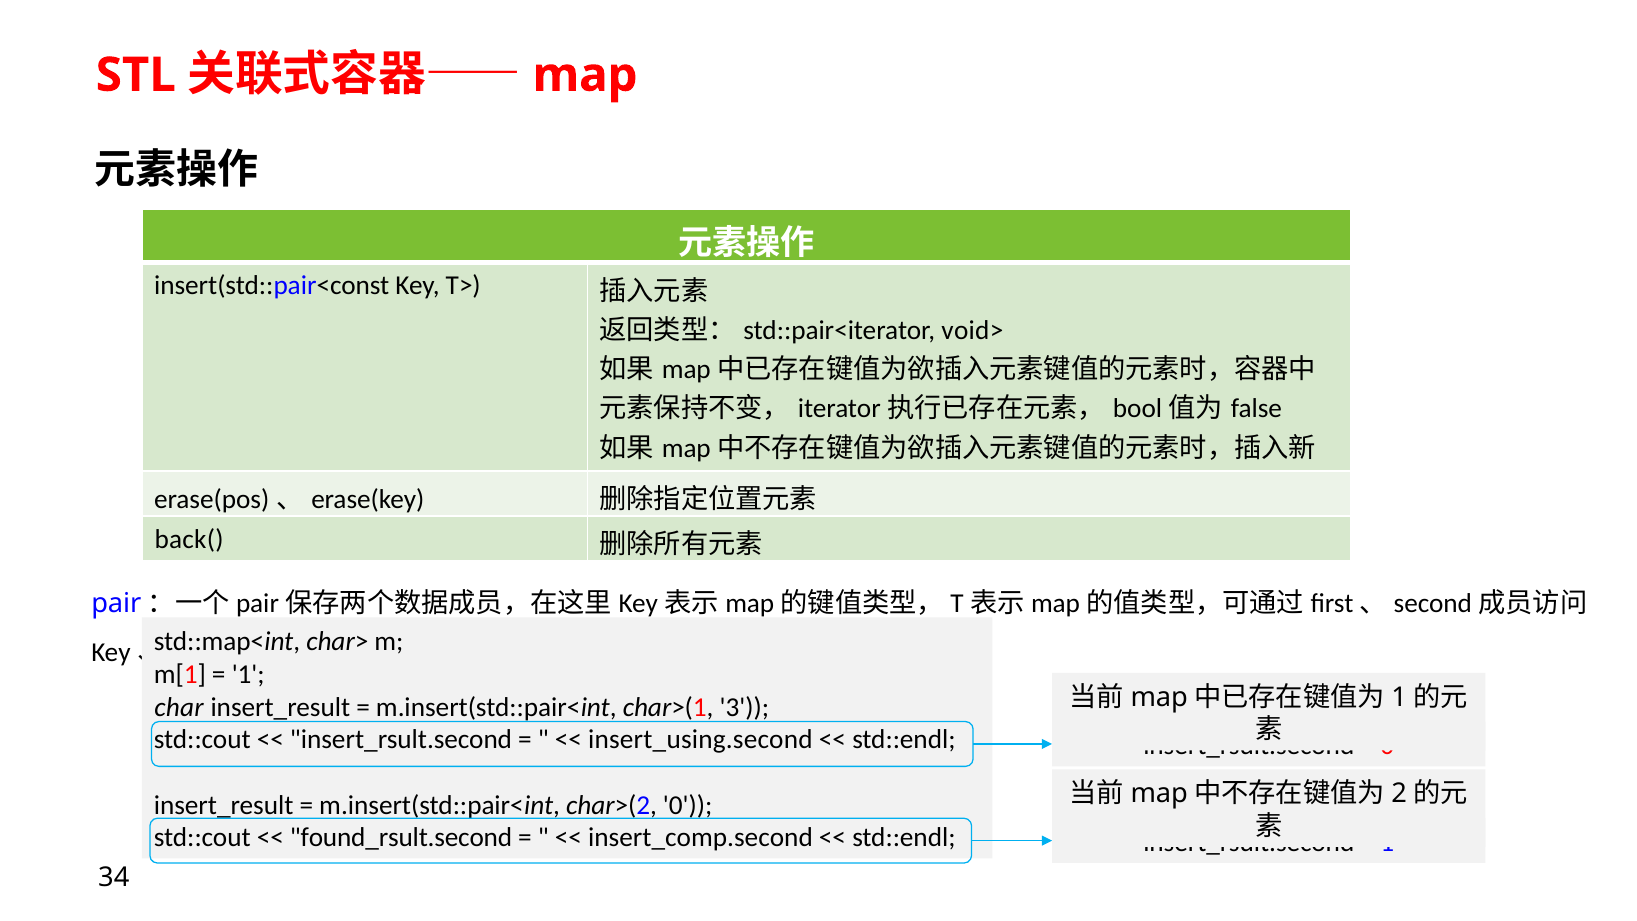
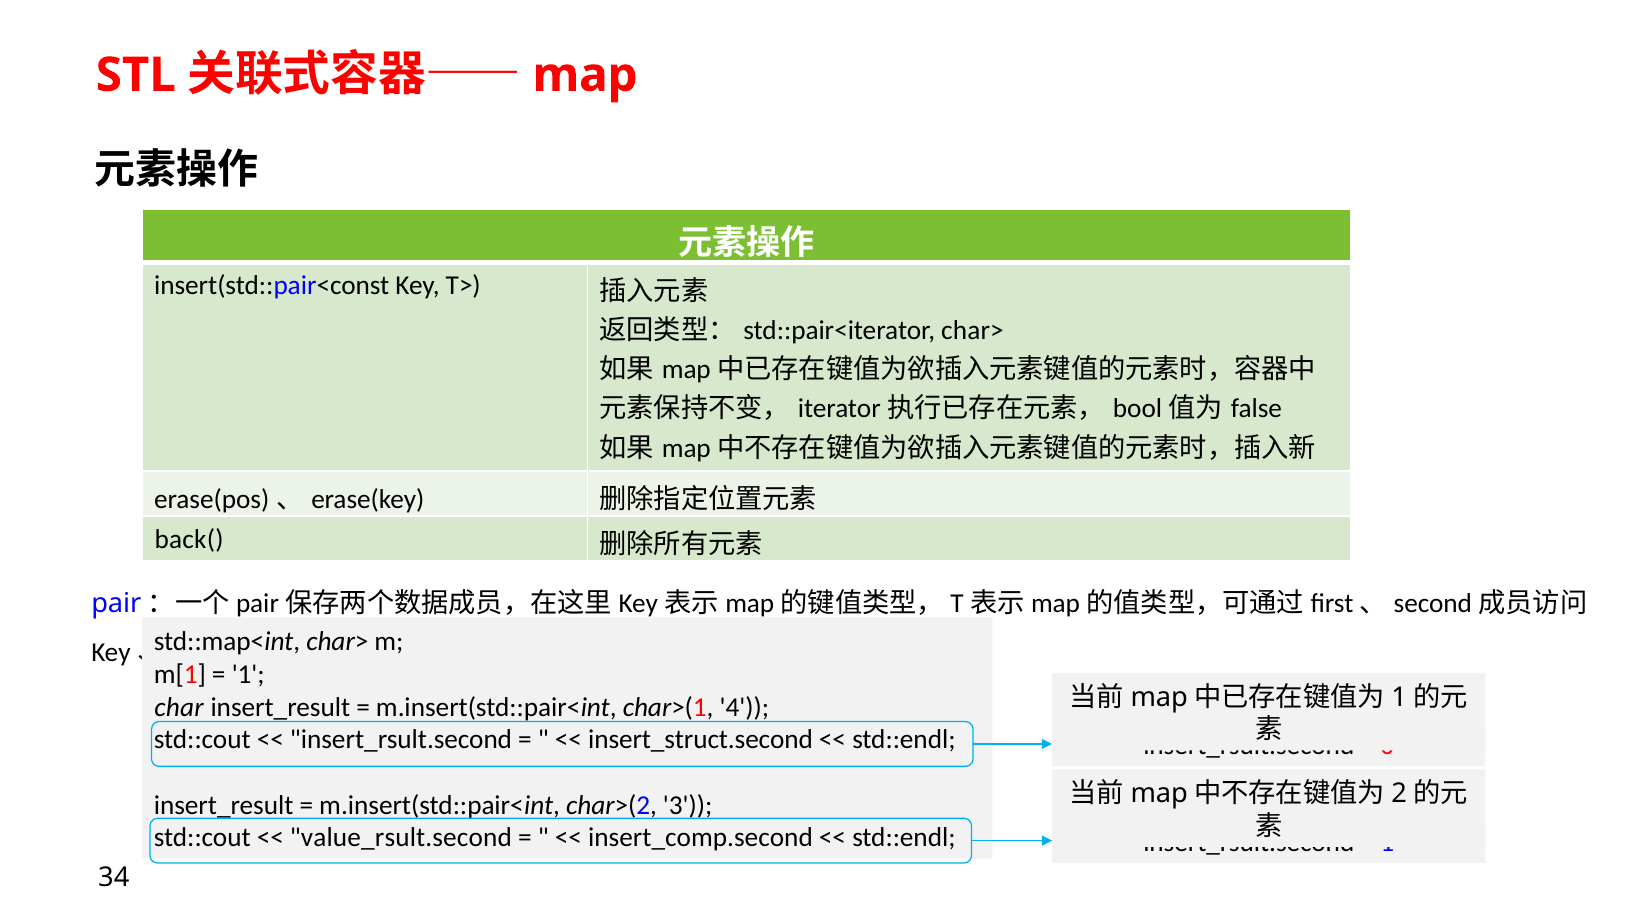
void>: void> -> char> (972, 330)
3: 3 -> 4 (744, 707)
insert_using.second: insert_using.second -> insert_struct.second (701, 740)
char>(2 0: 0 -> 3 (688, 805)
found_rsult.second: found_rsult.second -> value_rsult.second (401, 838)
